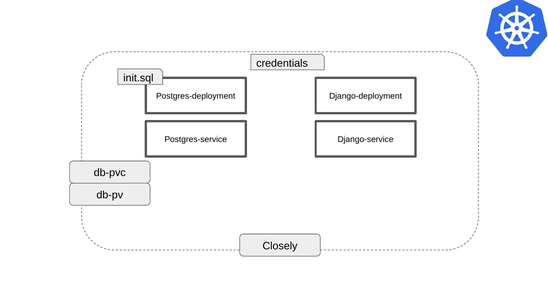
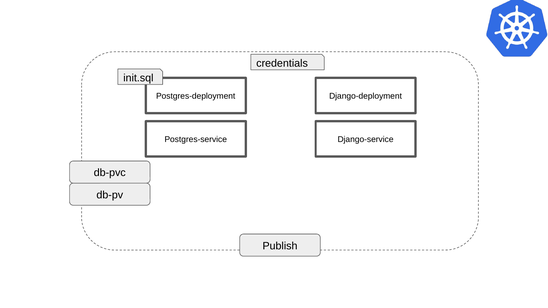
Closely: Closely -> Publish (280, 246)
